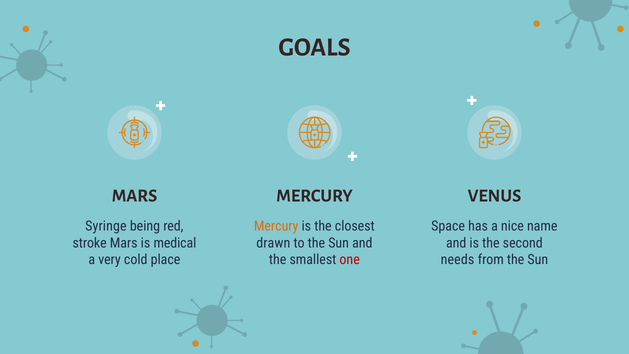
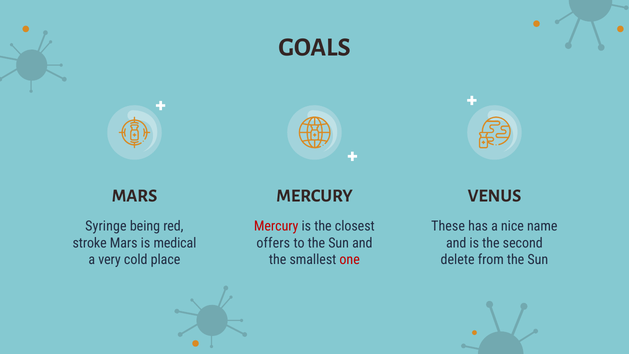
Mercury colour: orange -> red (276, 226)
Space: Space -> These (448, 226)
drawn: drawn -> offers (273, 243)
needs: needs -> delete (458, 260)
